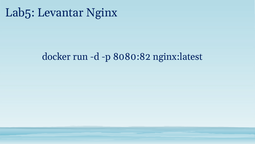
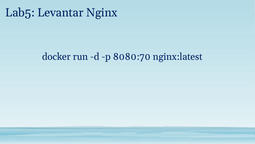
8080:82: 8080:82 -> 8080:70 (132, 56)
